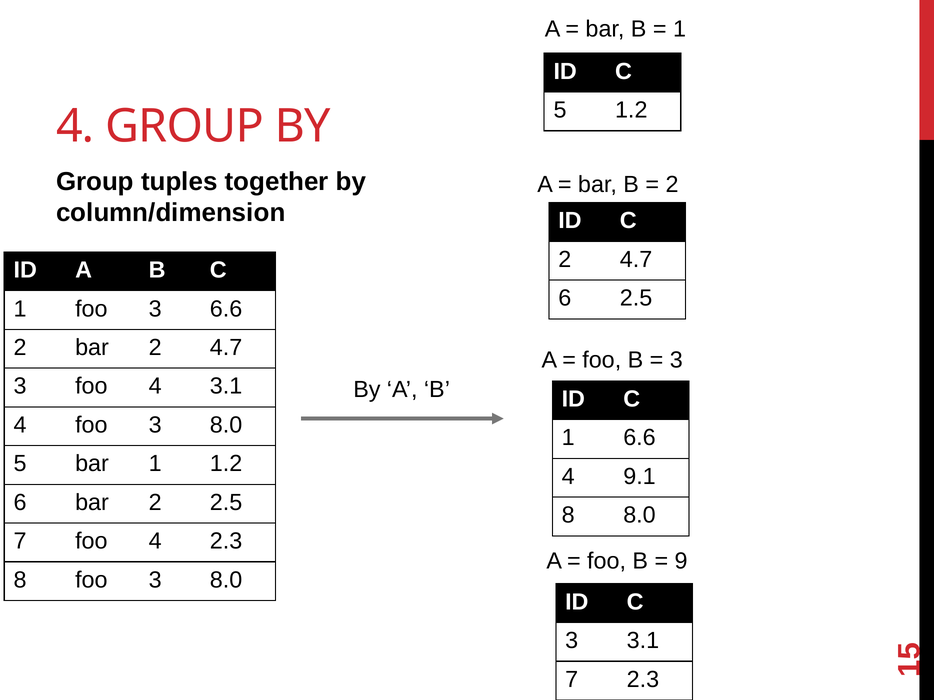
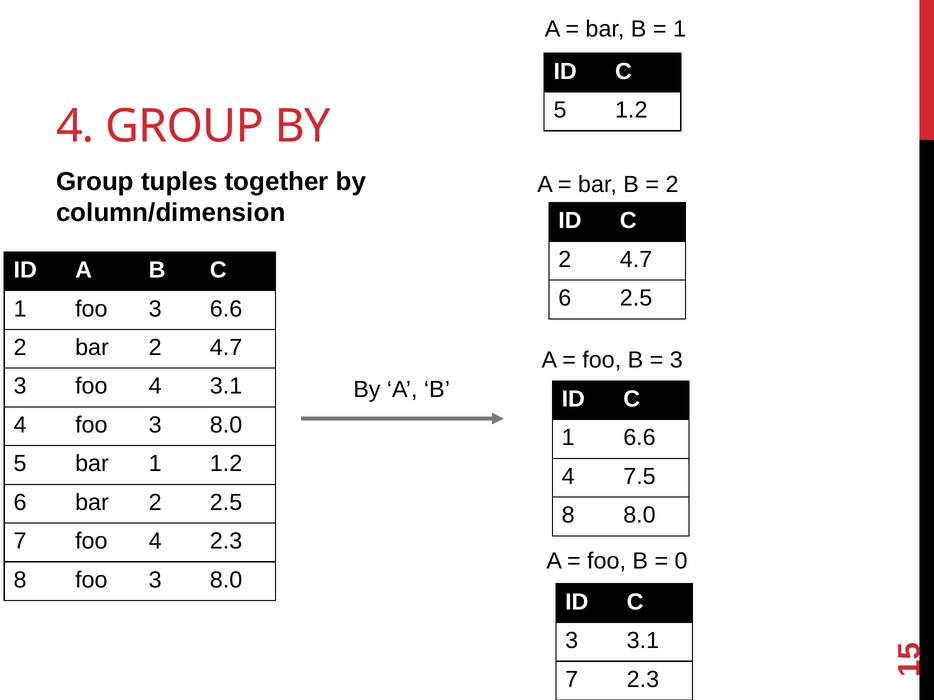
9.1: 9.1 -> 7.5 (639, 477)
9: 9 -> 0 (681, 562)
